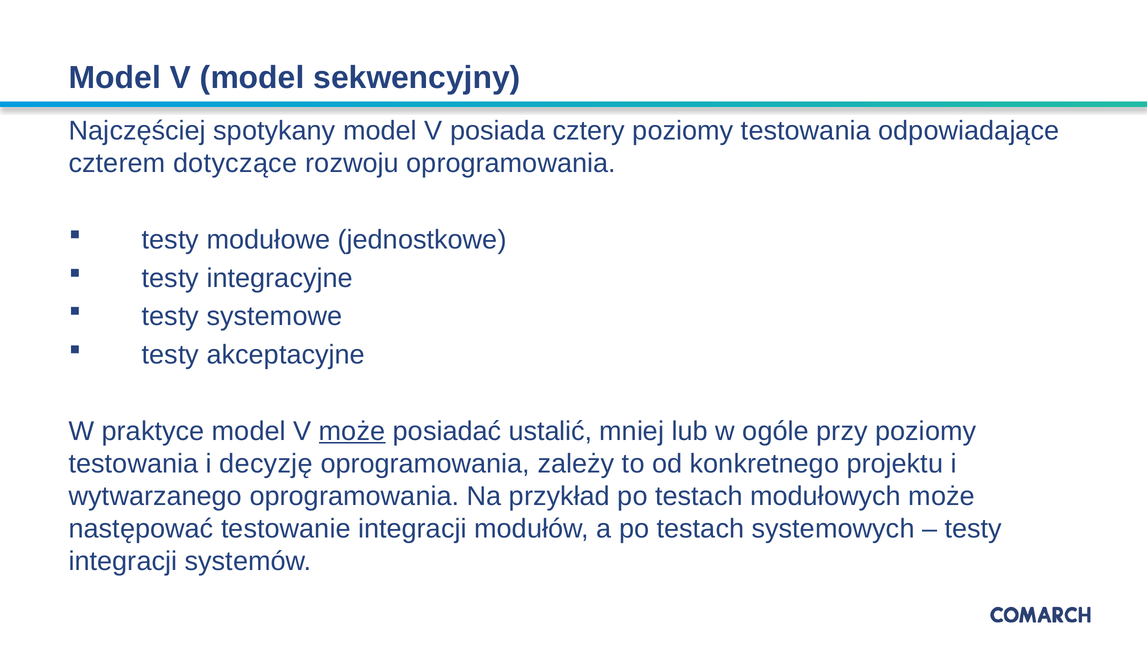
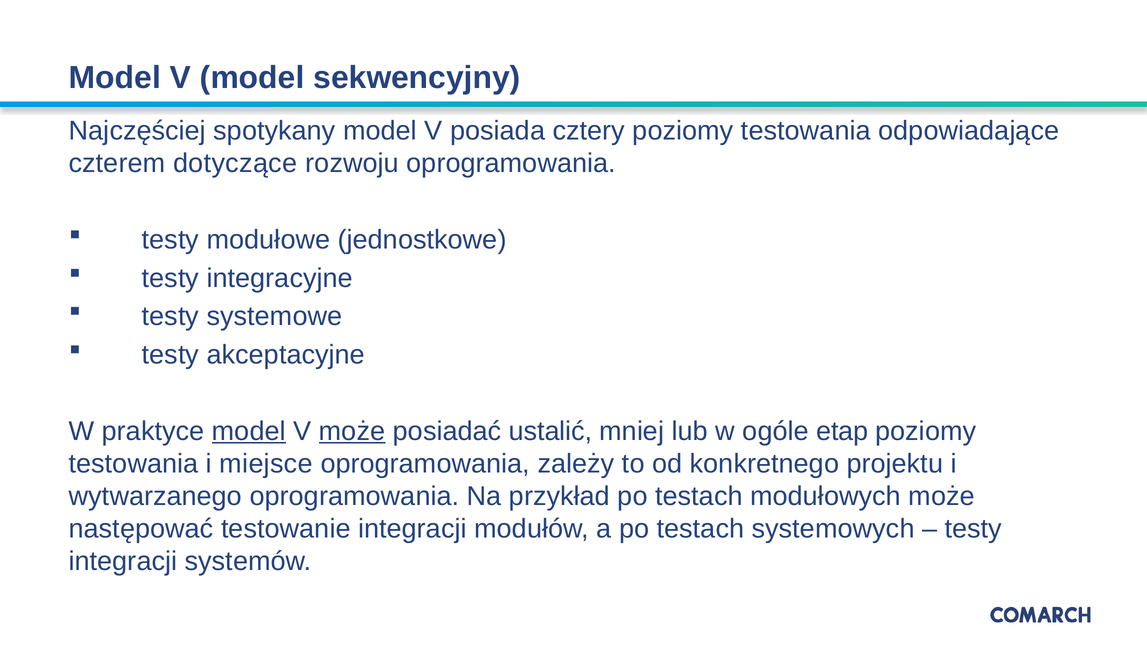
model underline: none -> present (249, 431)
przy: przy -> etap (842, 431)
decyzję: decyzję -> miejsce (266, 464)
